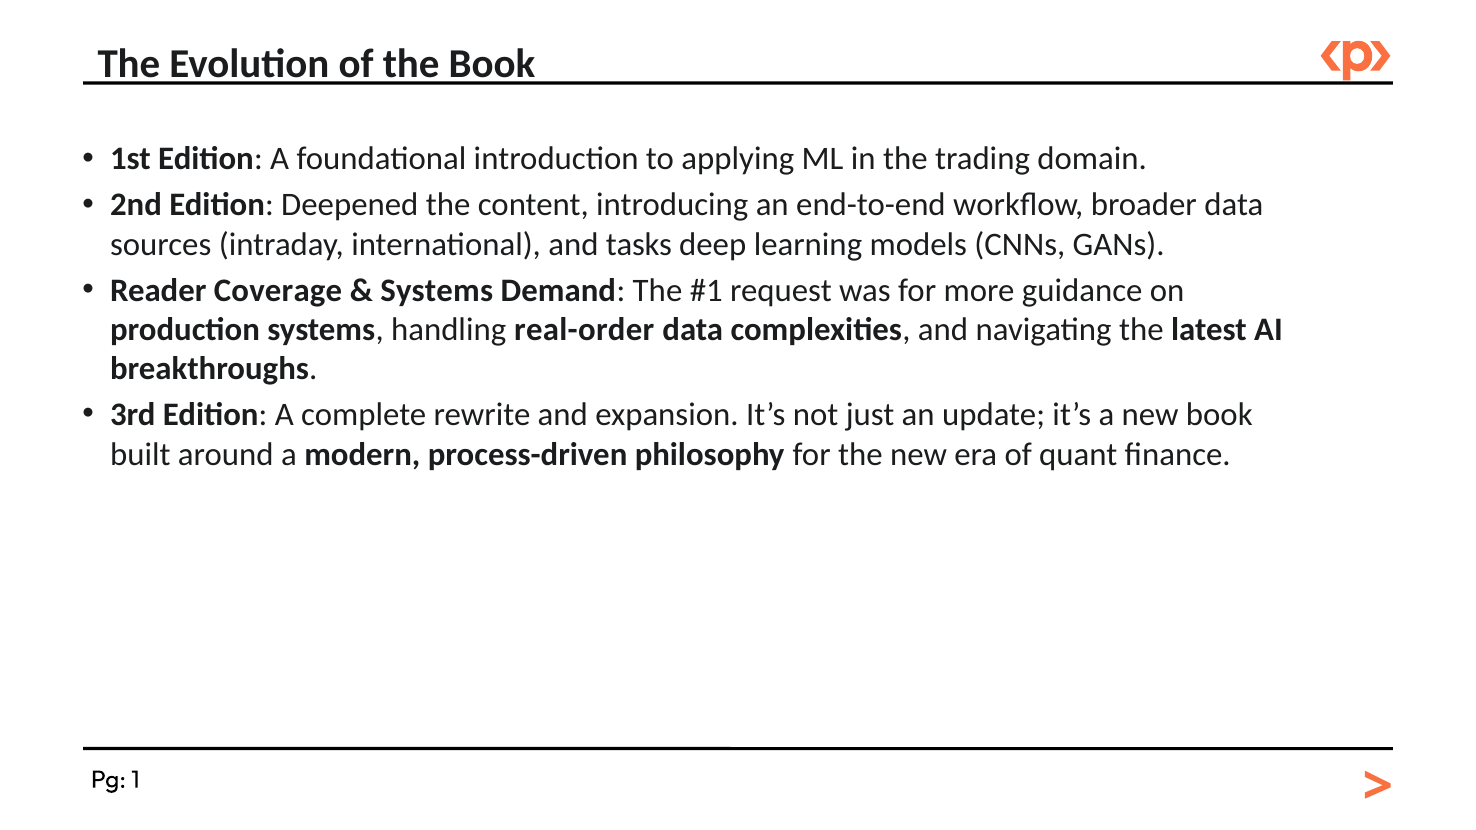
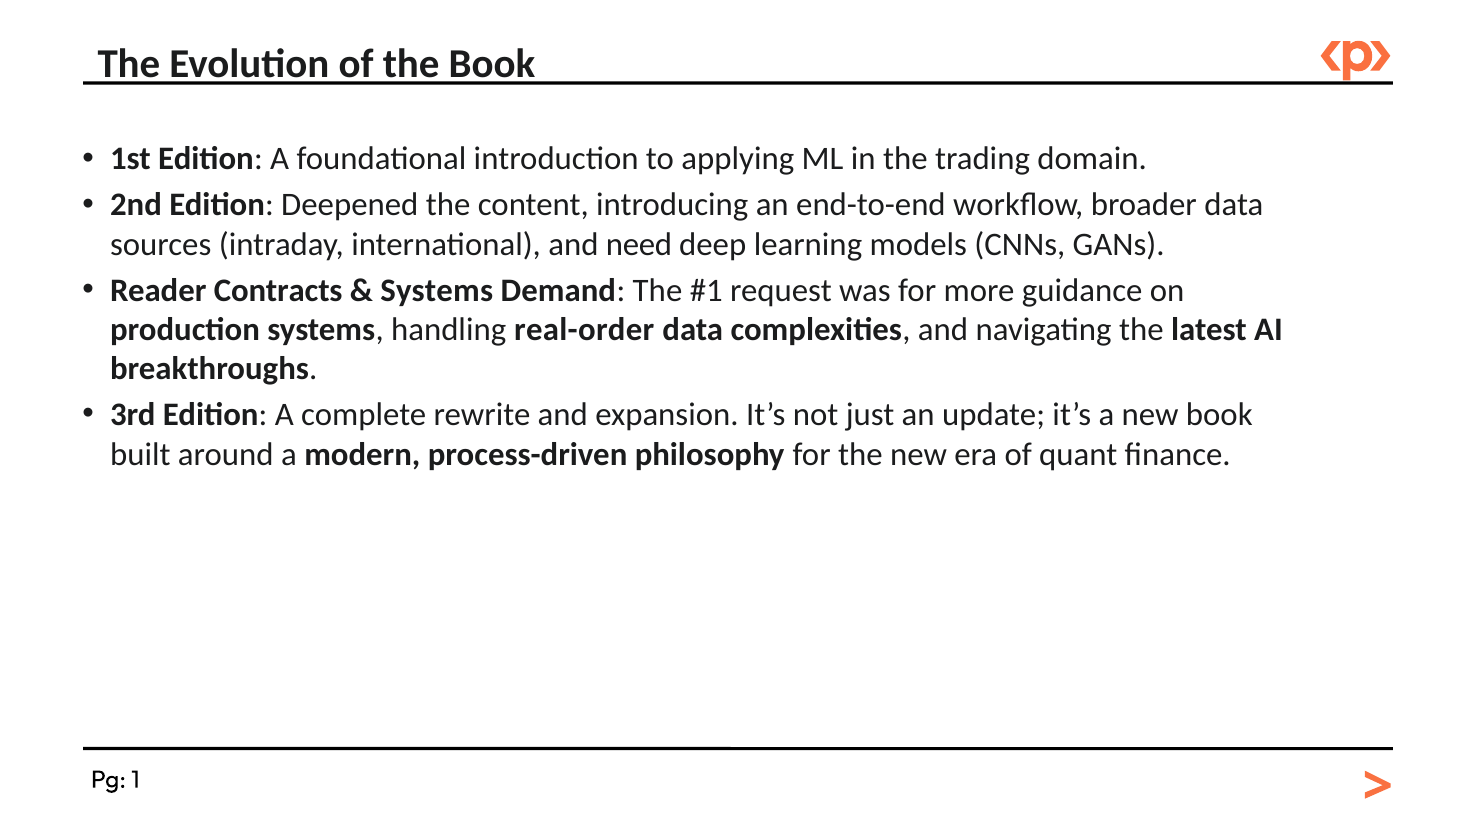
tasks: tasks -> need (639, 244)
Coverage: Coverage -> Contracts (278, 290)
